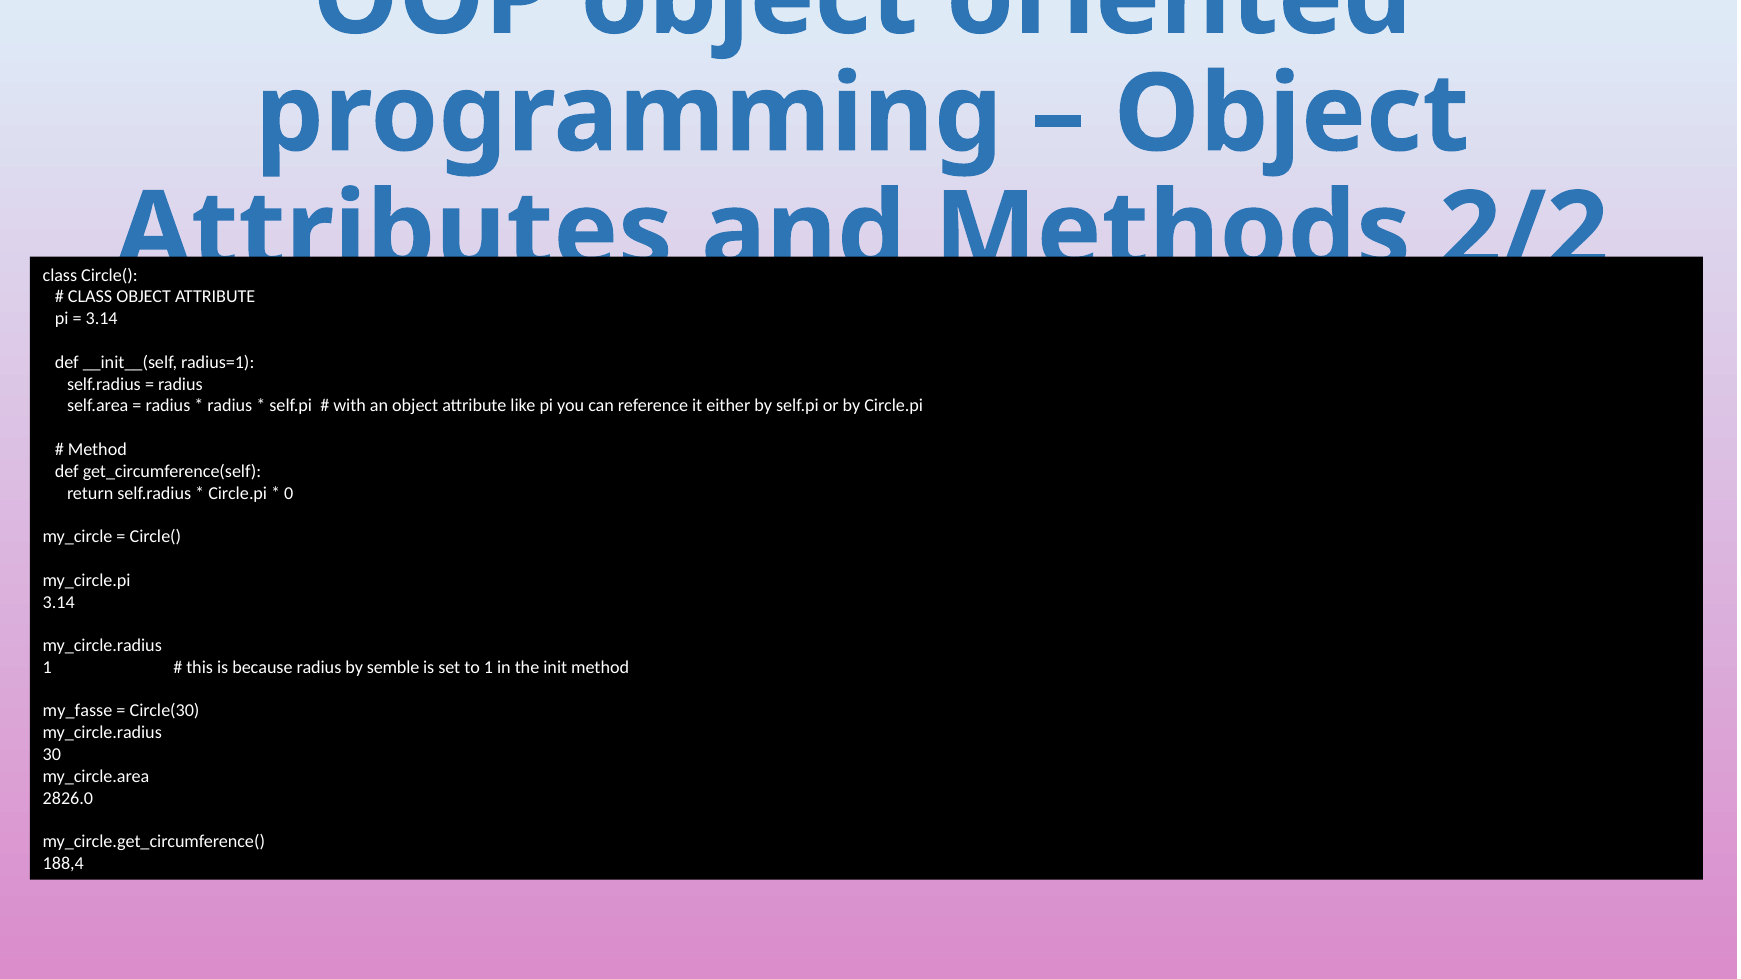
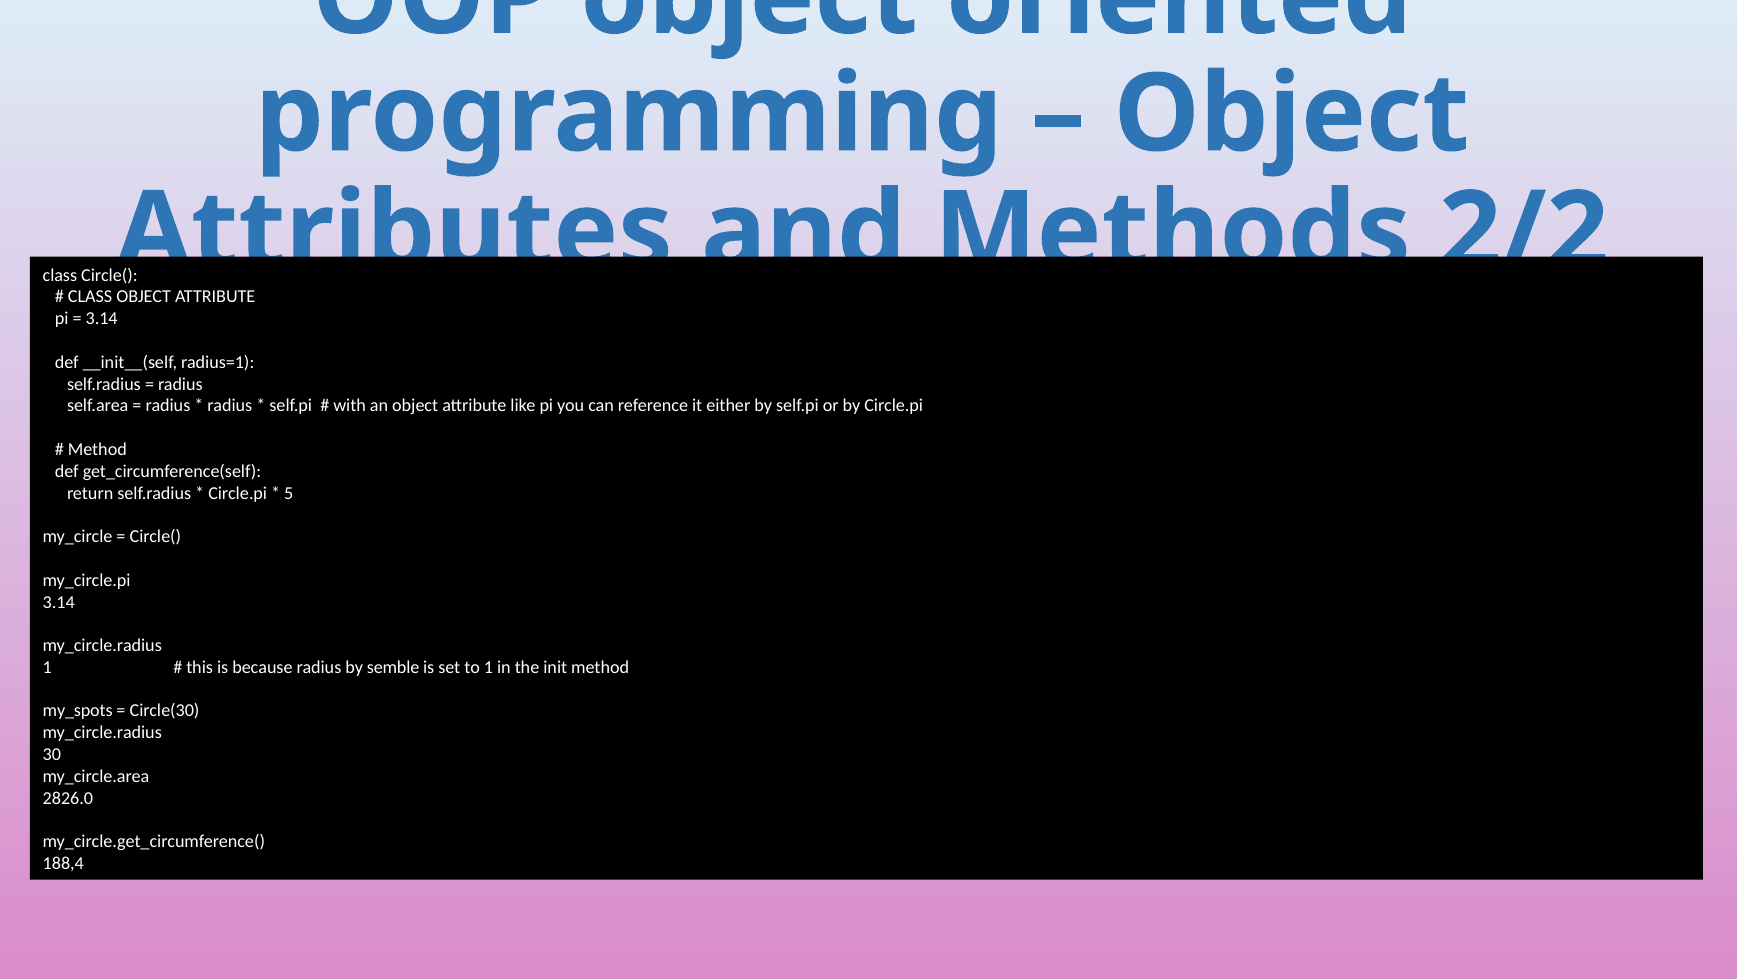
0: 0 -> 5 (289, 493)
my_fasse: my_fasse -> my_spots (78, 711)
